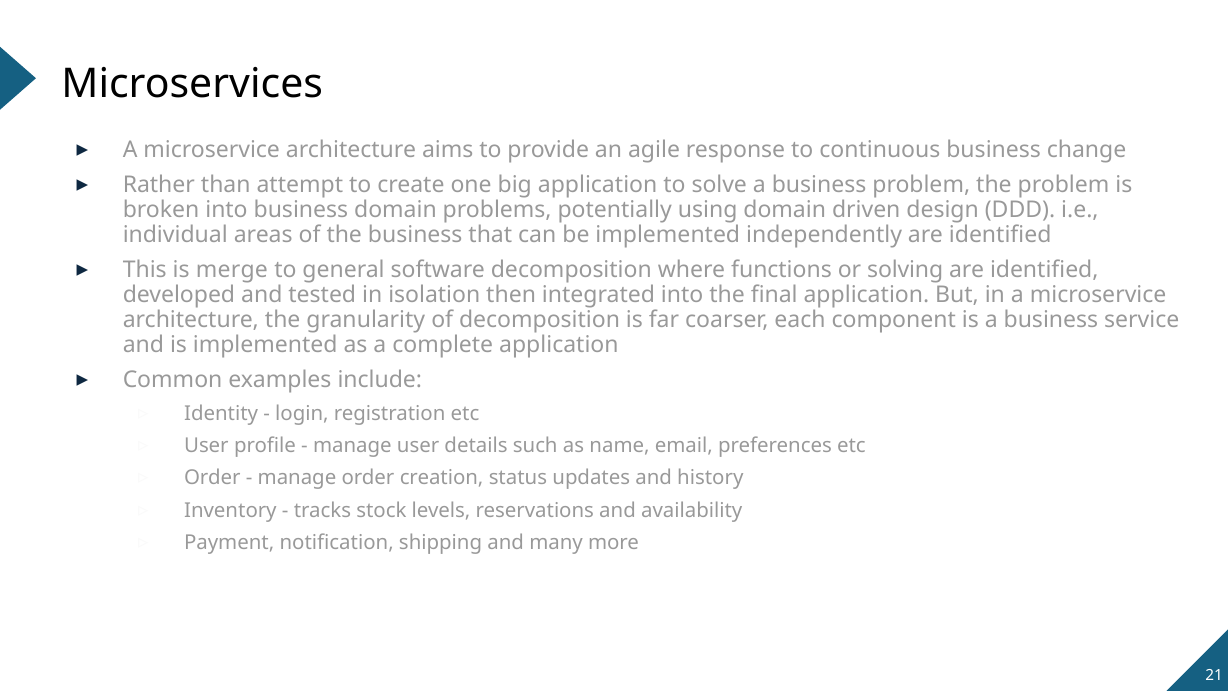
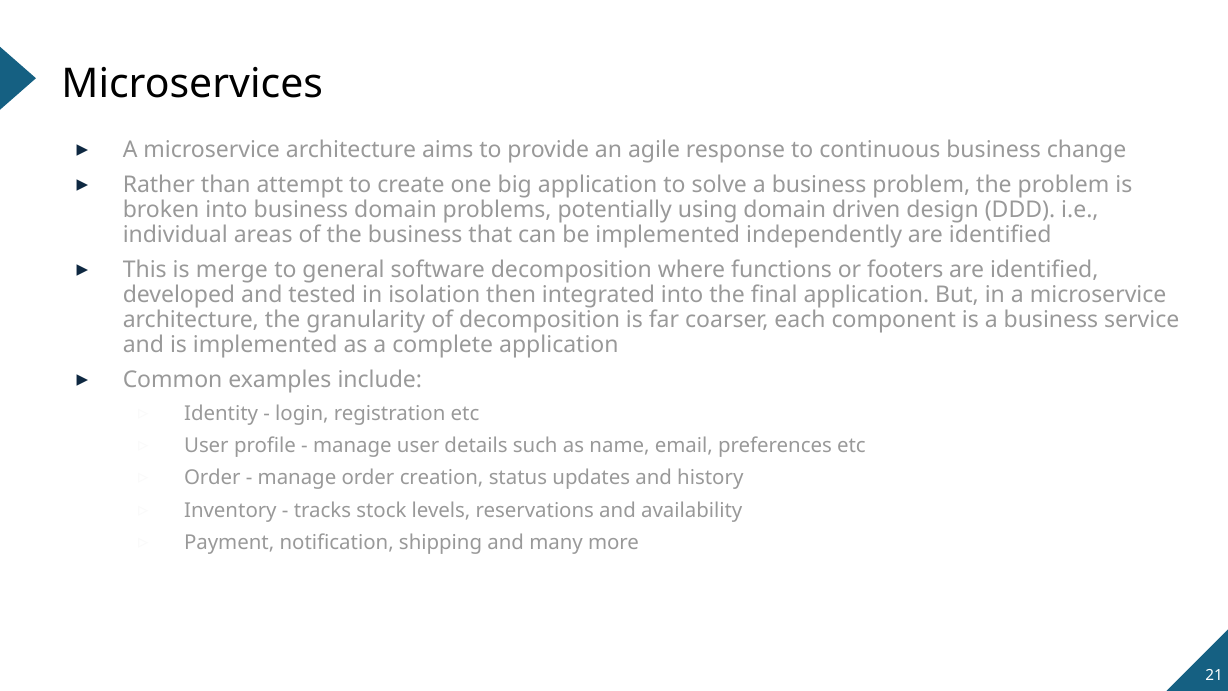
solving: solving -> footers (905, 270)
